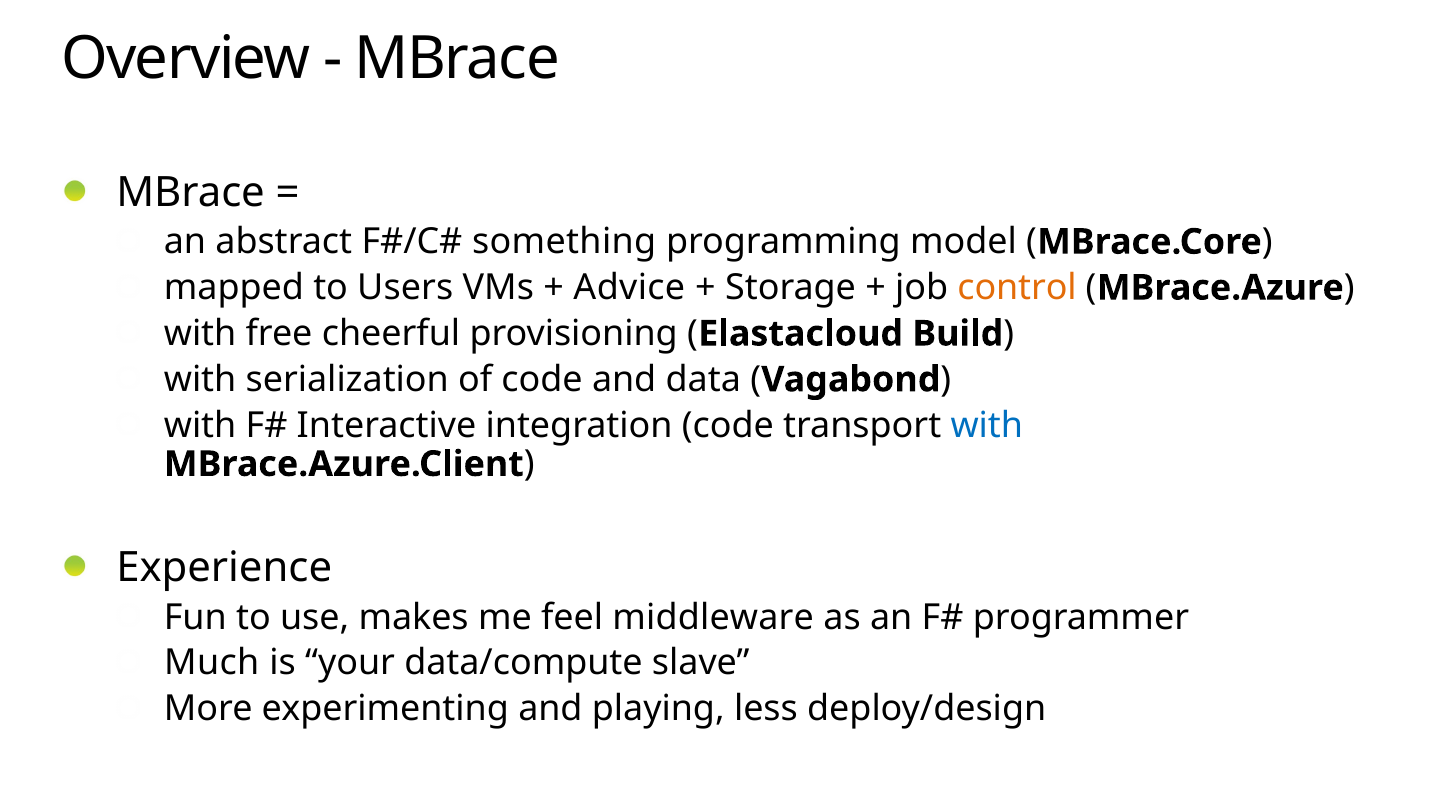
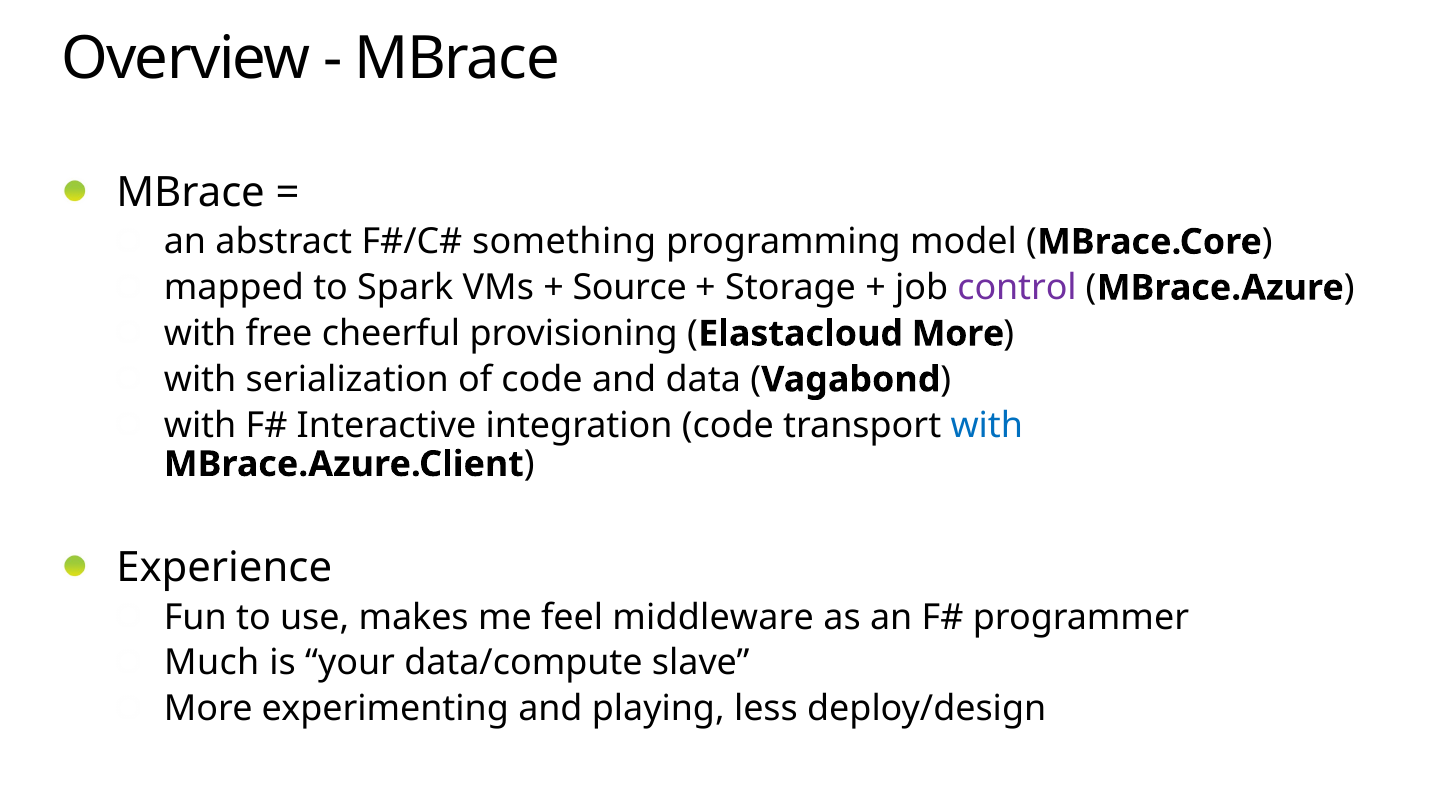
Users: Users -> Spark (405, 288)
Advice: Advice -> Source (630, 288)
control colour: orange -> purple (1017, 288)
Elastacloud Build: Build -> More (958, 334)
